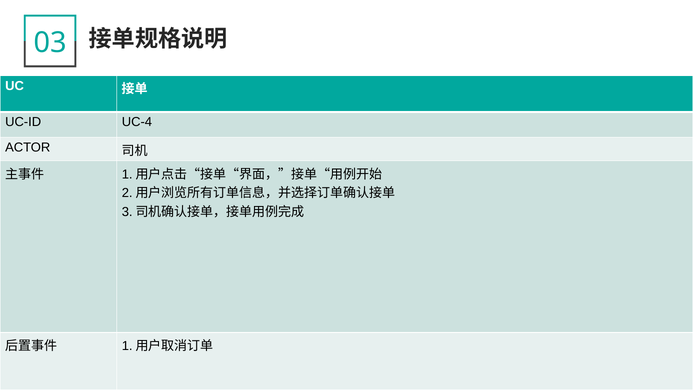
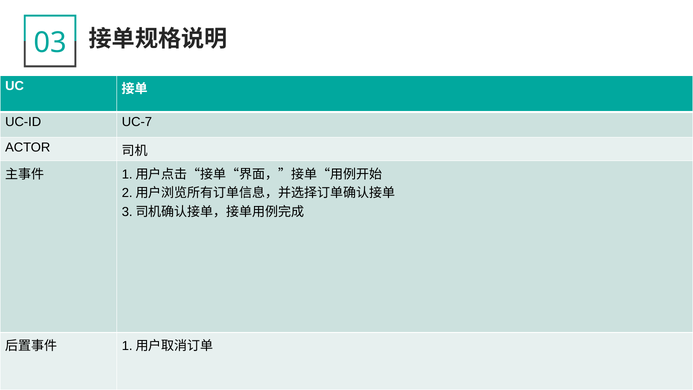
UC-4: UC-4 -> UC-7 (137, 122)
